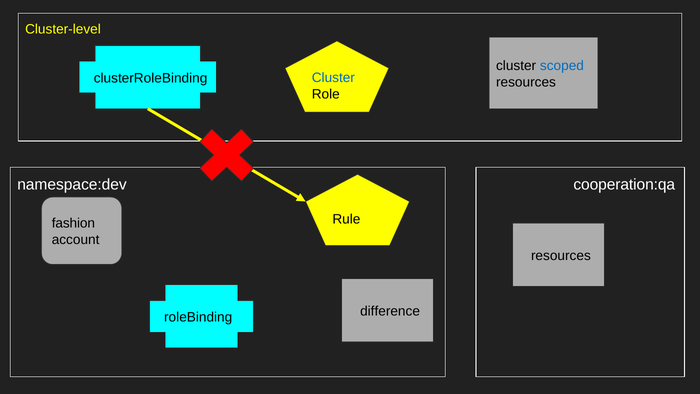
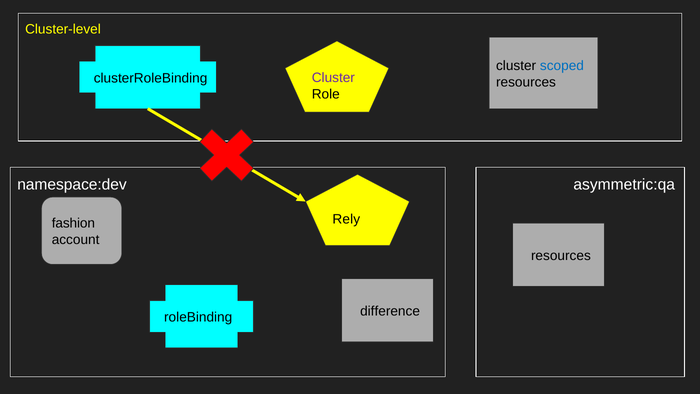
Cluster colour: blue -> purple (333, 78)
cooperation:qa: cooperation:qa -> asymmetric:qa (624, 185)
Rule: Rule -> Rely (346, 219)
